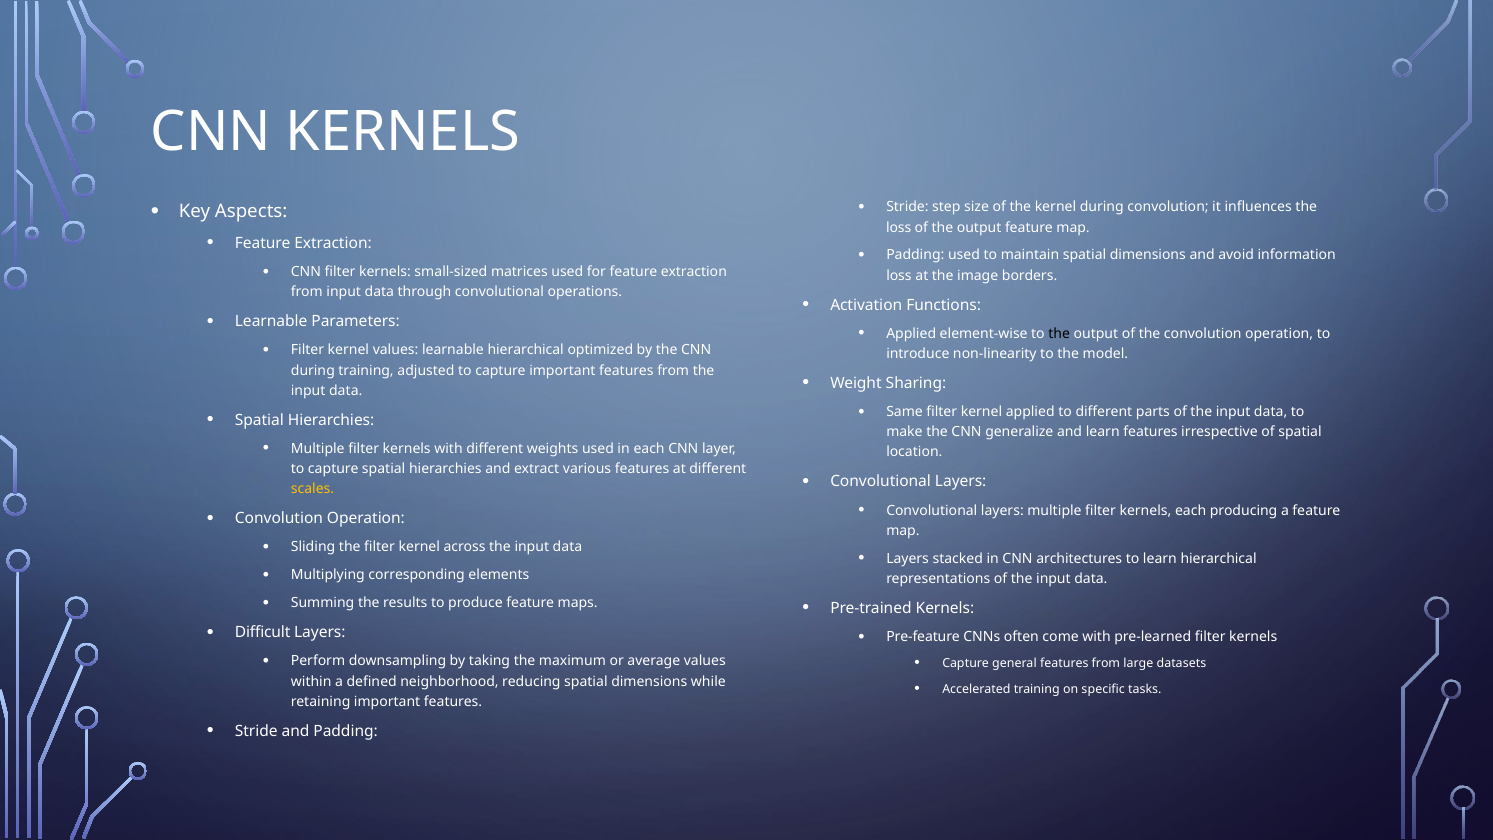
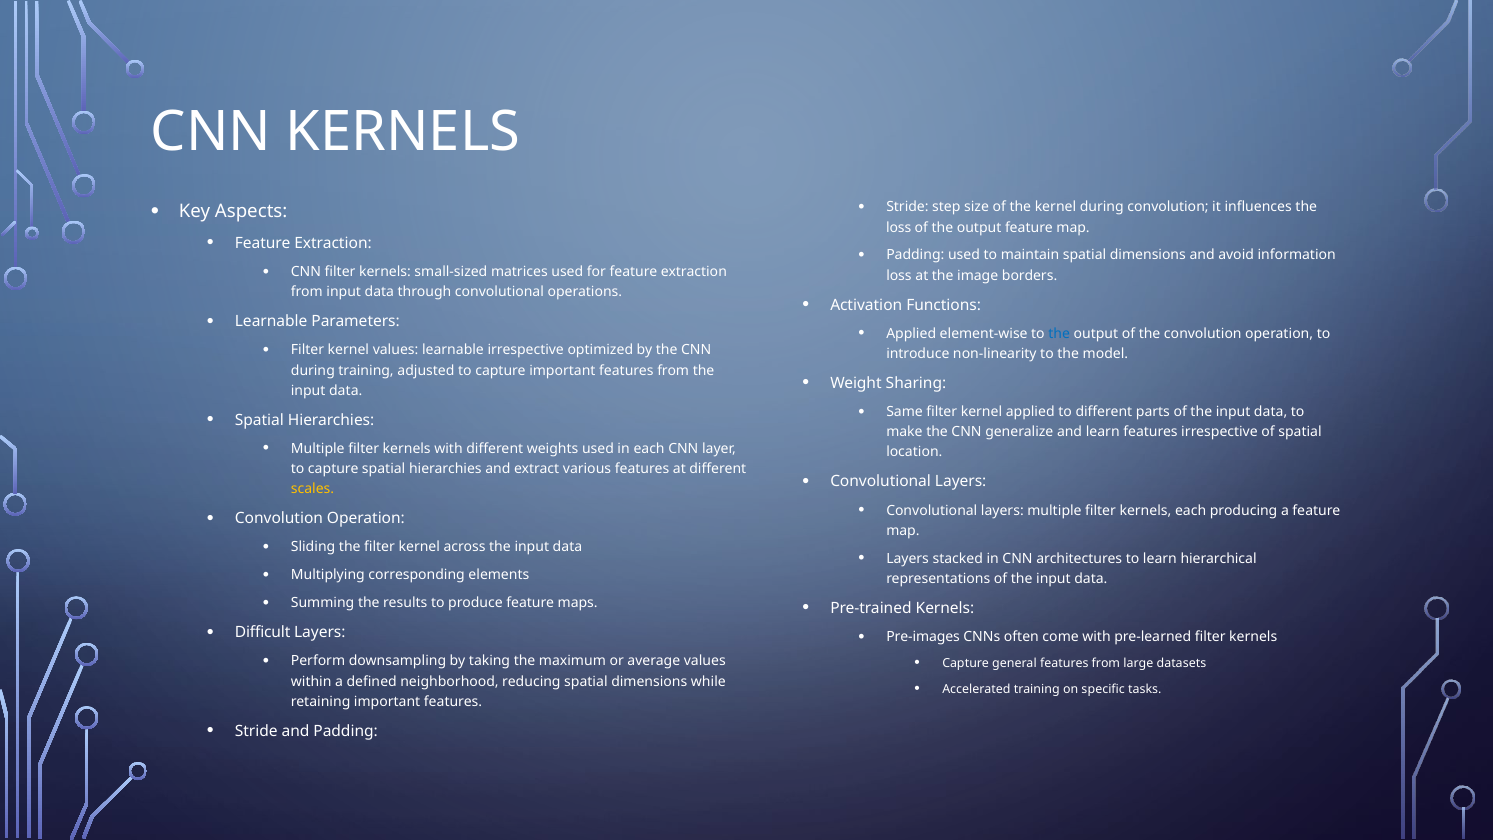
the colour: black -> blue (1059, 334)
learnable hierarchical: hierarchical -> irrespective (526, 350)
Pre-feature: Pre-feature -> Pre-images (923, 637)
